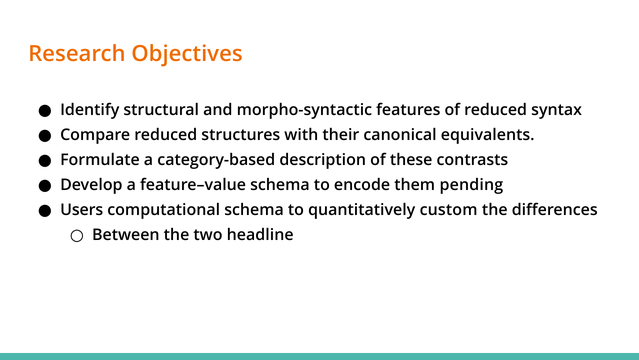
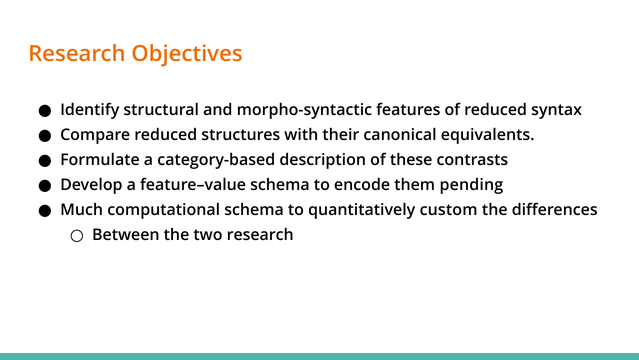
Users: Users -> Much (82, 210)
two headline: headline -> research (260, 235)
